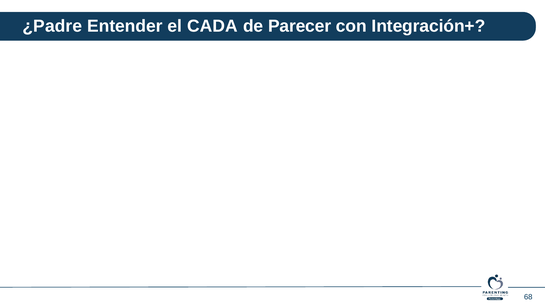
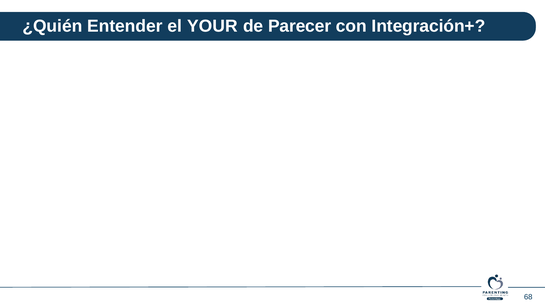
¿Padre: ¿Padre -> ¿Quién (52, 26)
CADA: CADA -> YOUR (212, 26)
